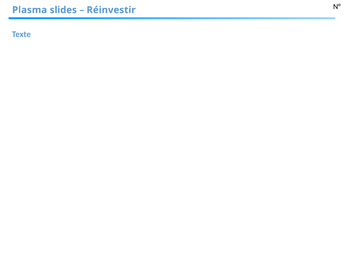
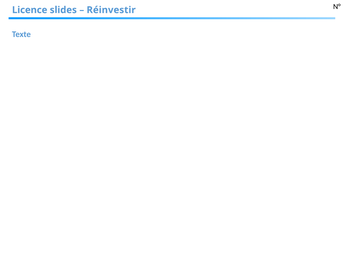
Plasma: Plasma -> Licence (30, 10)
